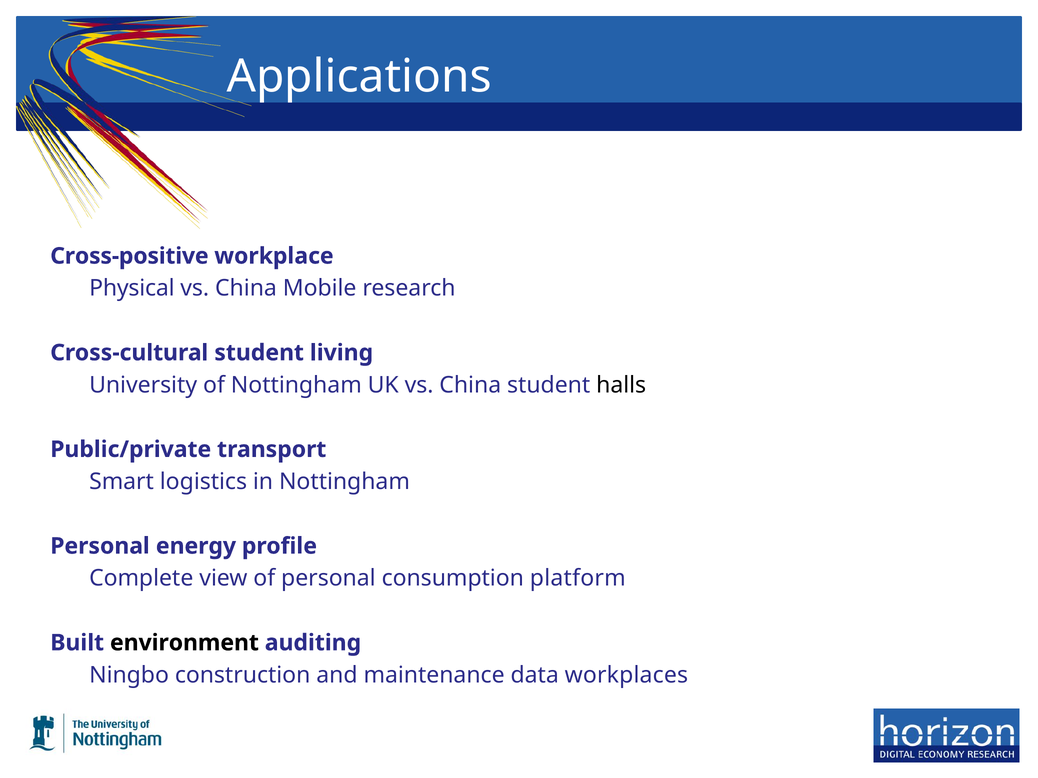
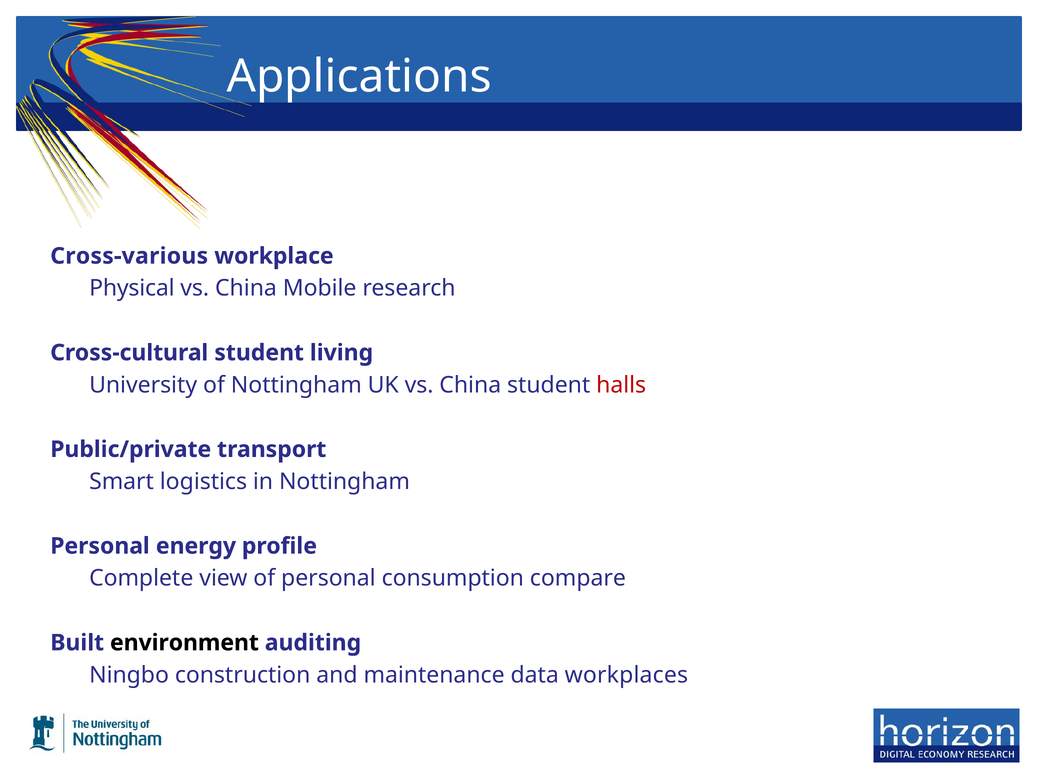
Cross-positive: Cross-positive -> Cross-various (129, 256)
halls colour: black -> red (621, 385)
platform: platform -> compare (578, 579)
